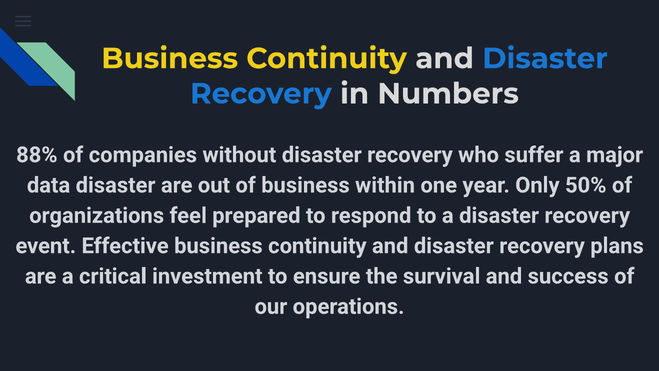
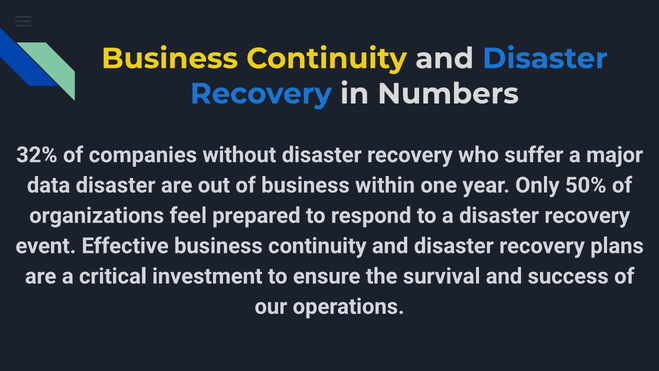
88%: 88% -> 32% (37, 155)
